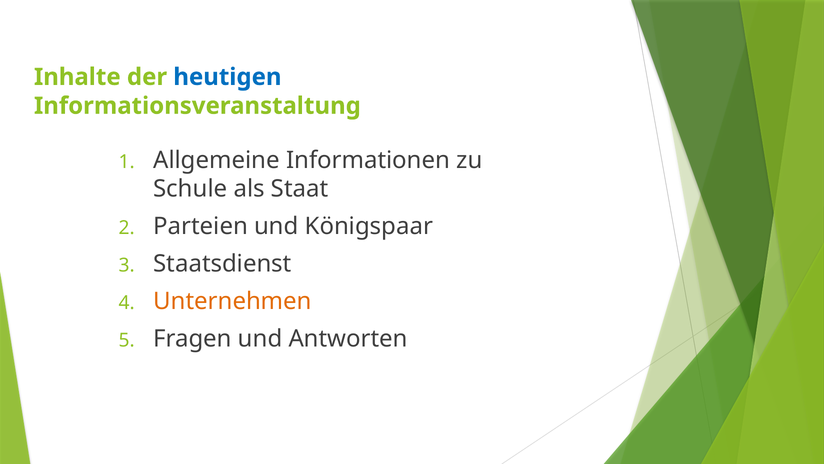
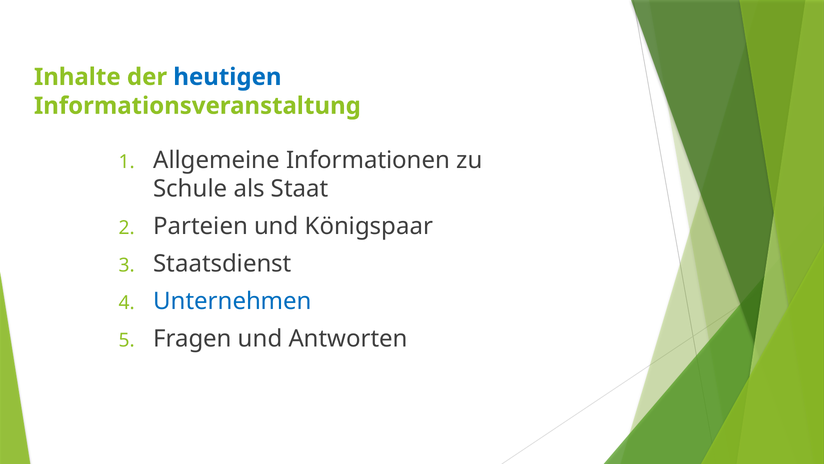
Unternehmen colour: orange -> blue (233, 301)
